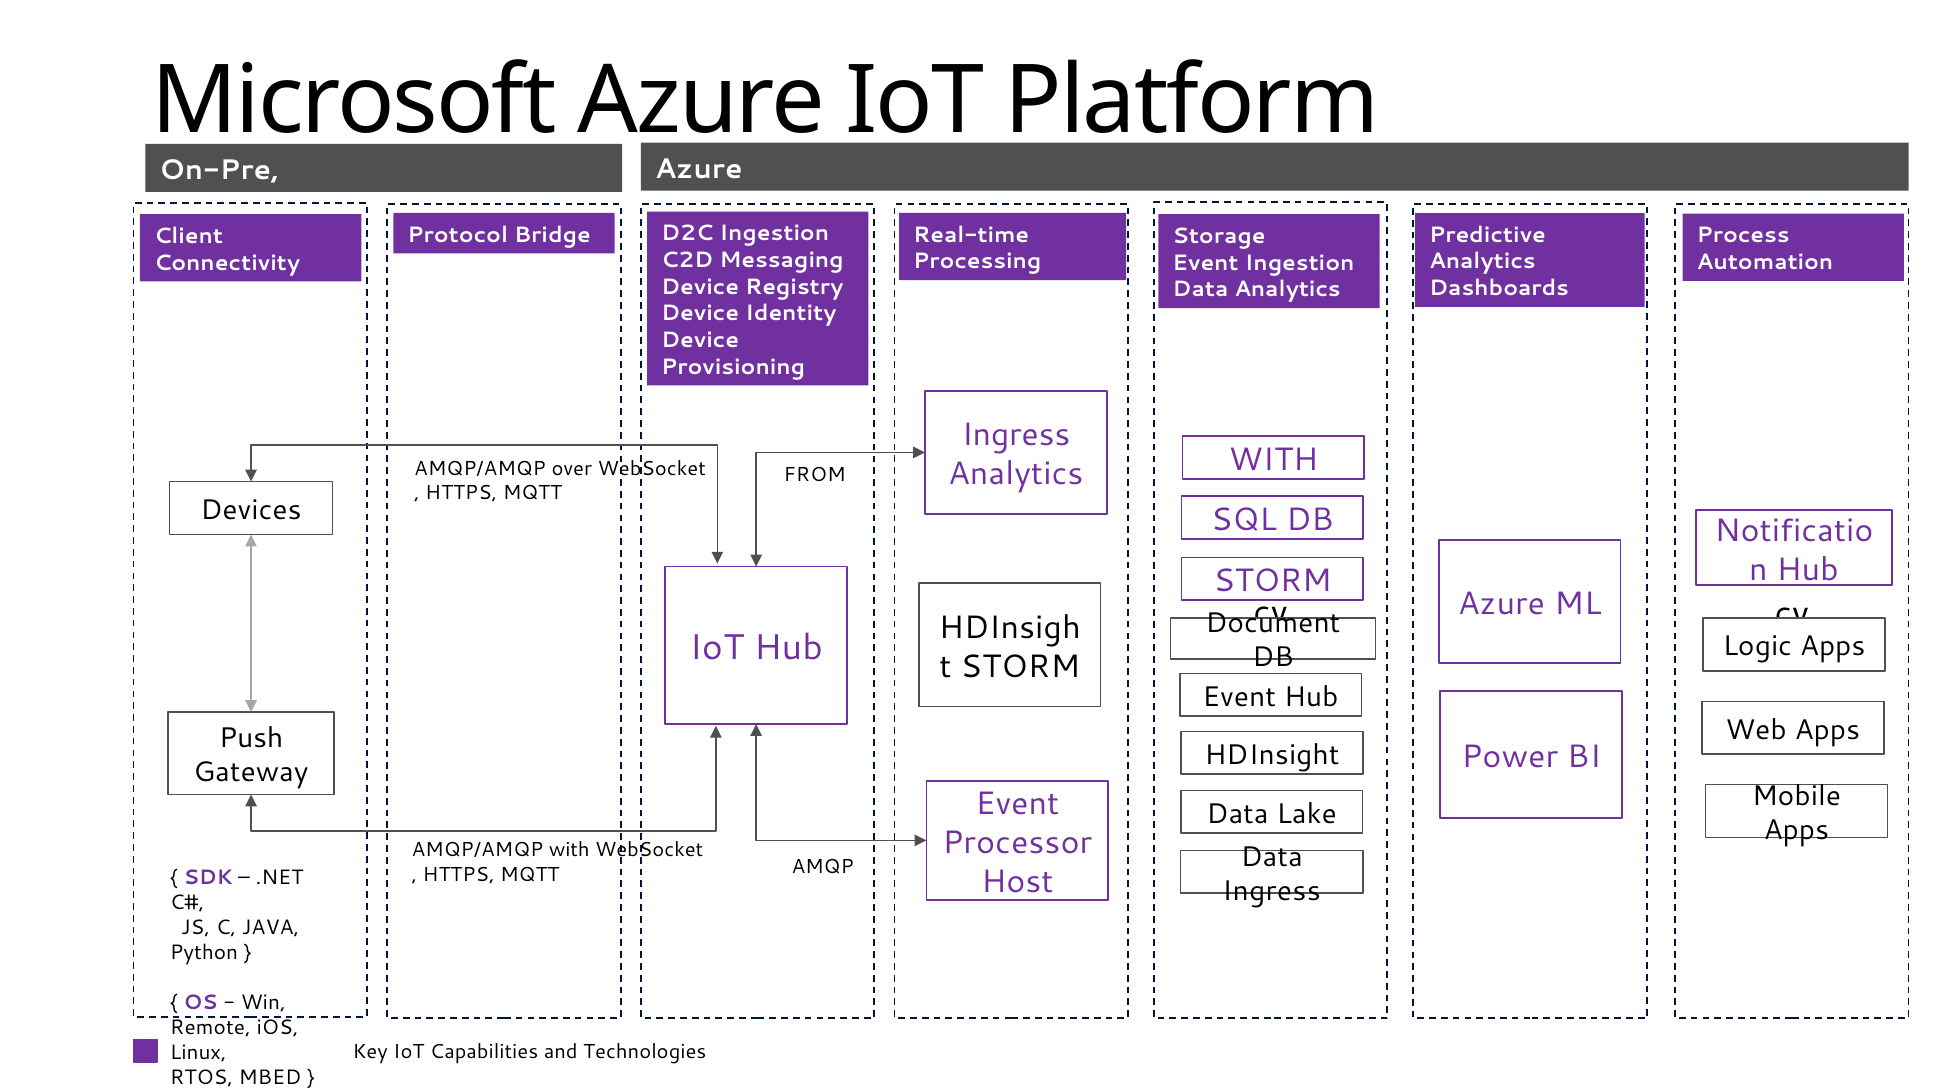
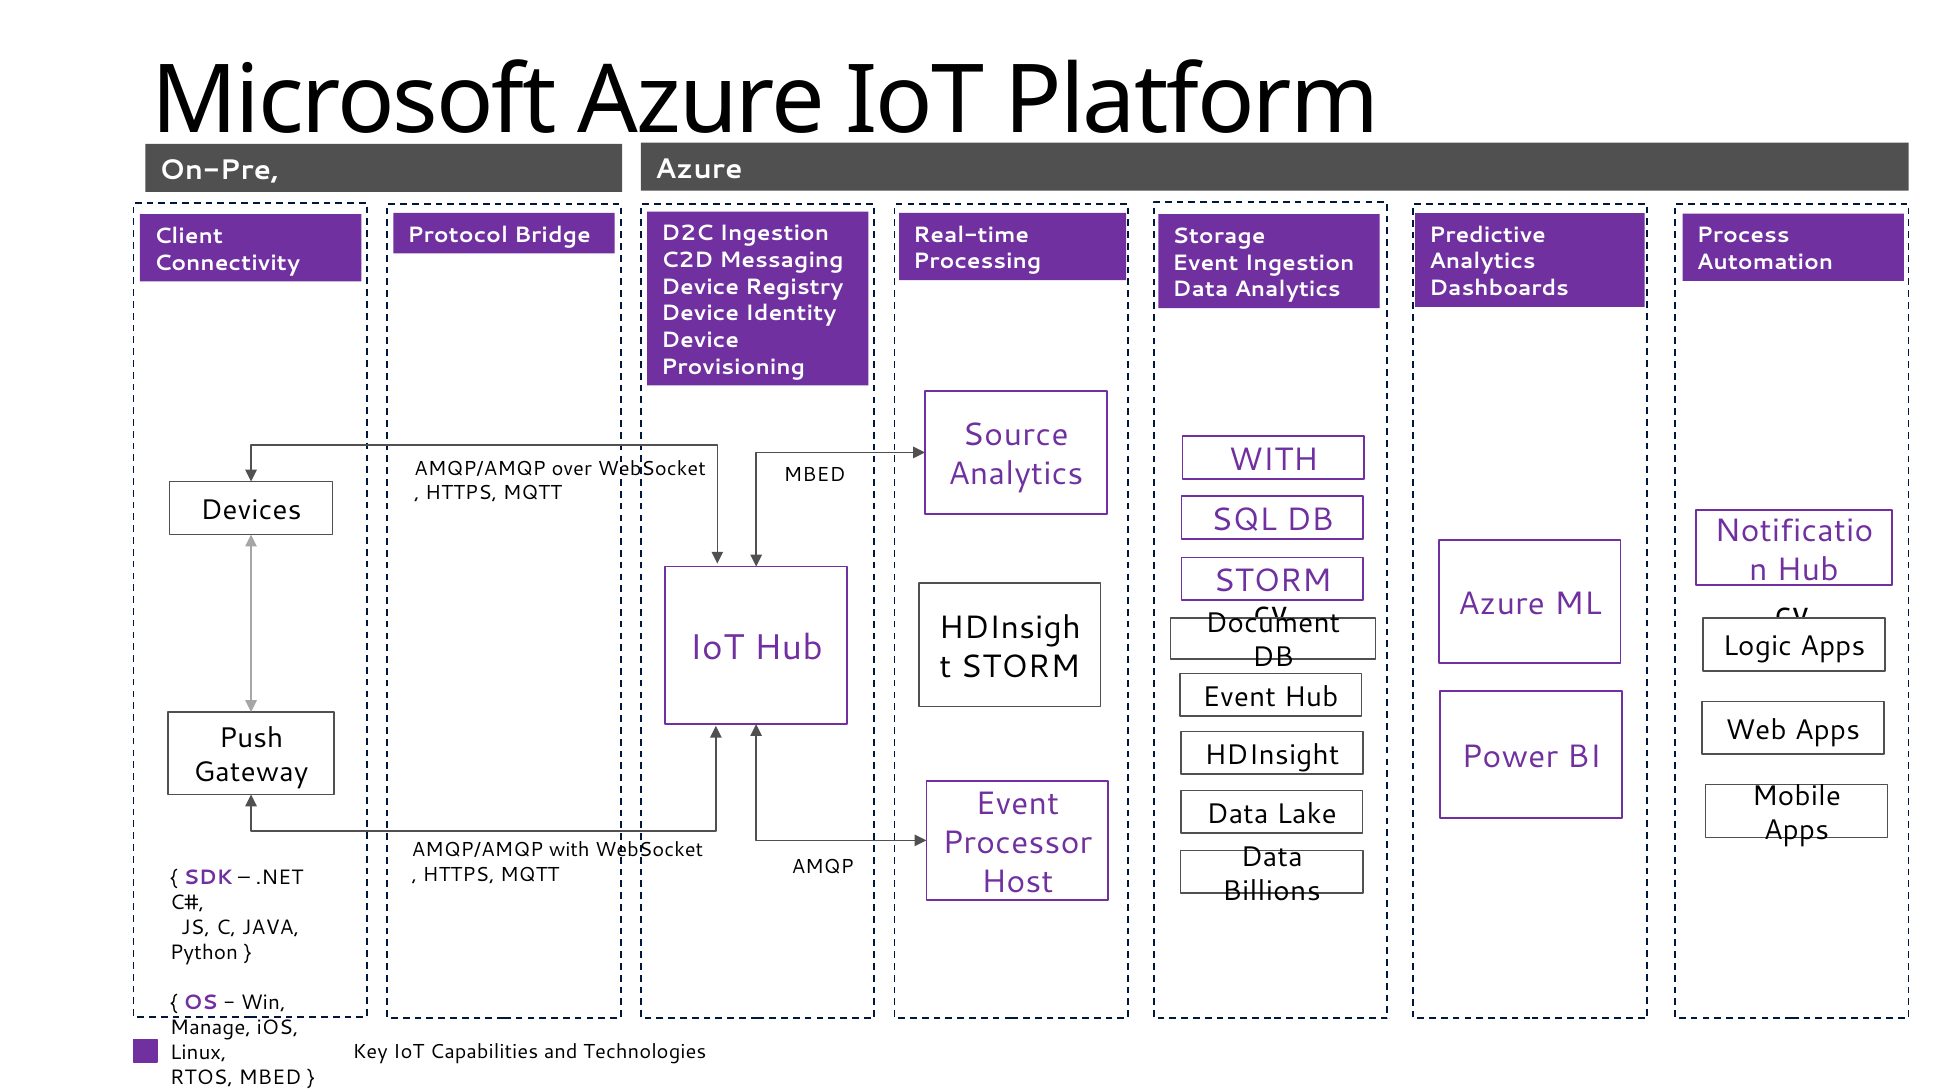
Ingress: Ingress -> Source (1016, 435)
FROM: FROM -> MBED (815, 475)
Ingress: Ingress -> Billions (1272, 891)
Remote: Remote -> Manage (211, 1028)
